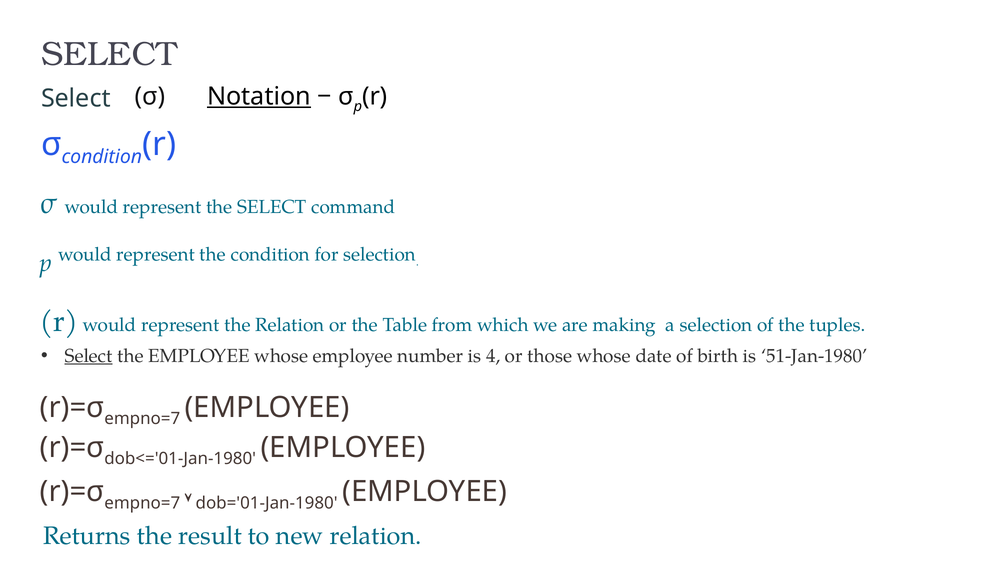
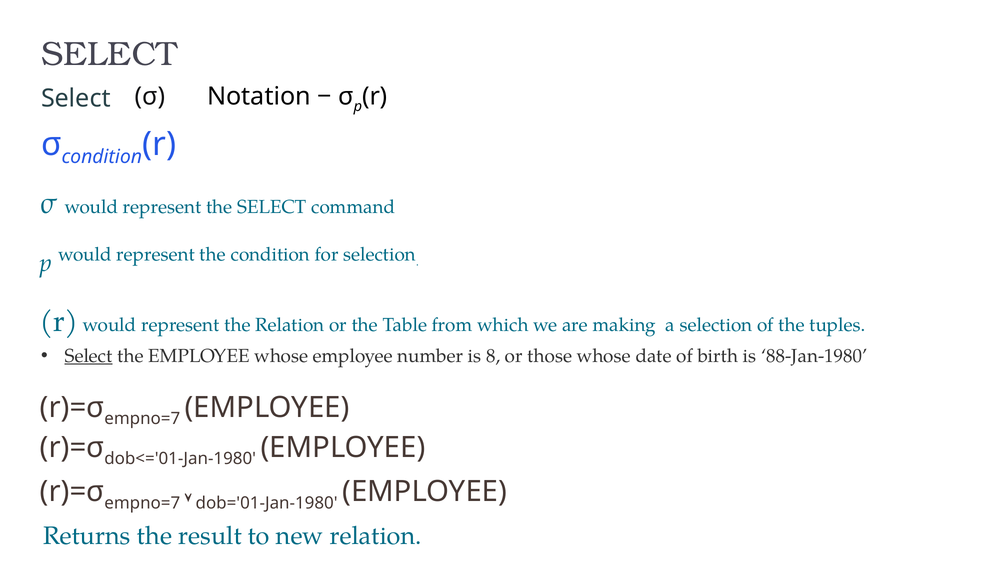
Notation underline: present -> none (259, 97)
4: 4 -> 8 (493, 356)
51-Jan-1980: 51-Jan-1980 -> 88-Jan-1980 (814, 356)
